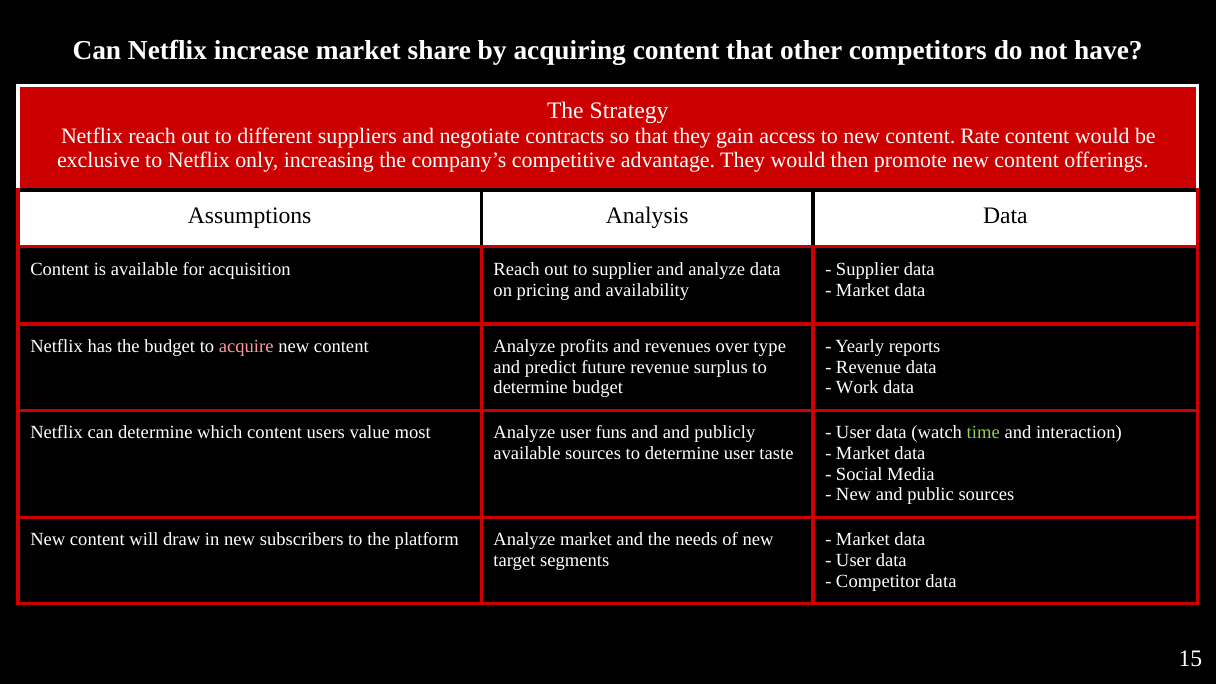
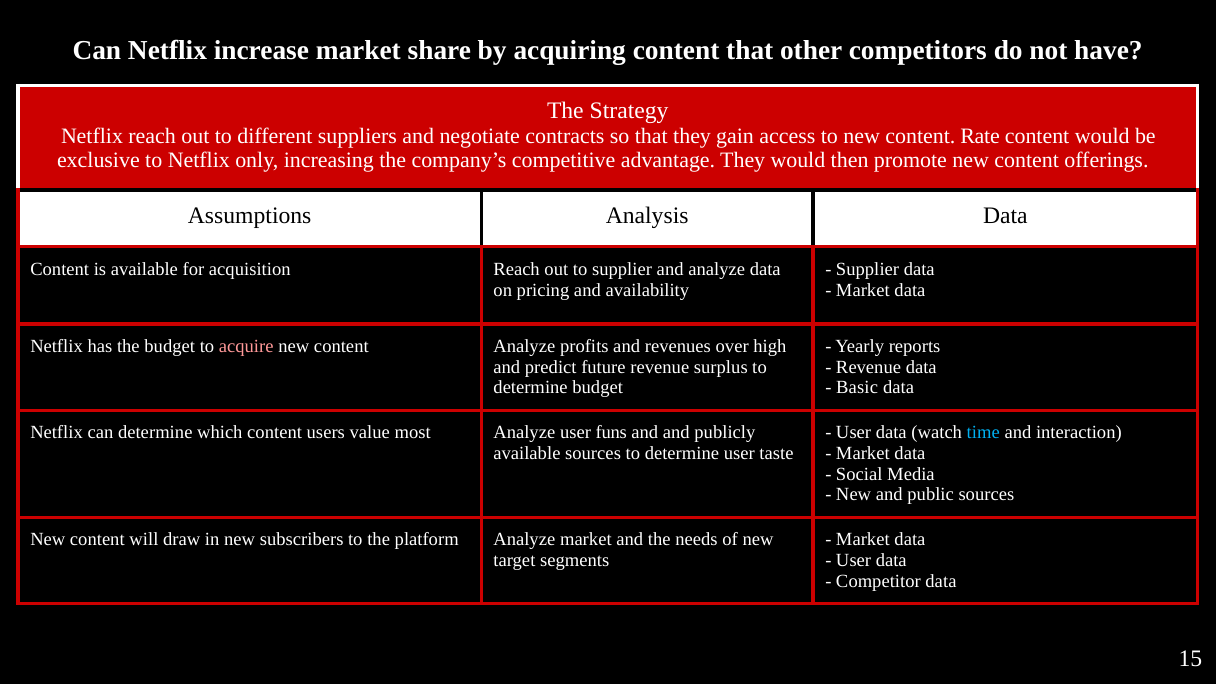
type: type -> high (770, 347)
Work: Work -> Basic (857, 388)
time colour: light green -> light blue (983, 433)
